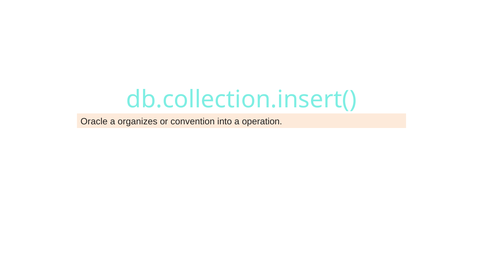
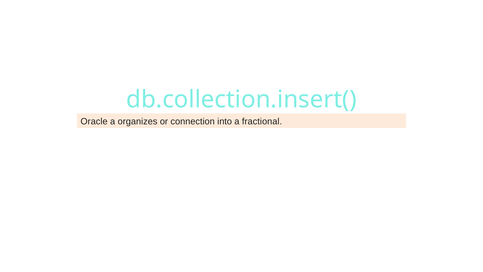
convention: convention -> connection (193, 121)
operation: operation -> fractional (262, 121)
